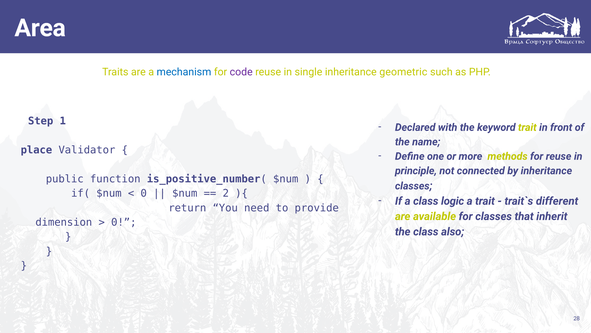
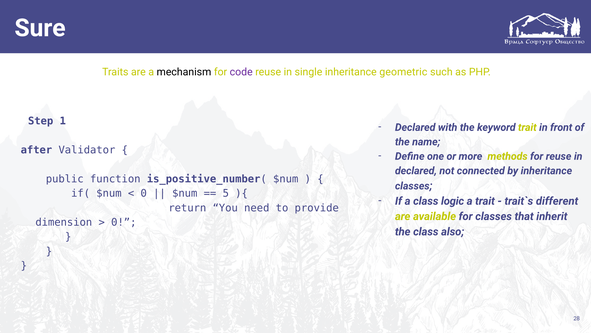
Area: Area -> Sure (40, 28)
mechanism colour: blue -> black (184, 72)
place: place -> after (36, 150)
principle: principle -> declared (416, 170)
2: 2 -> 5 (226, 193)
